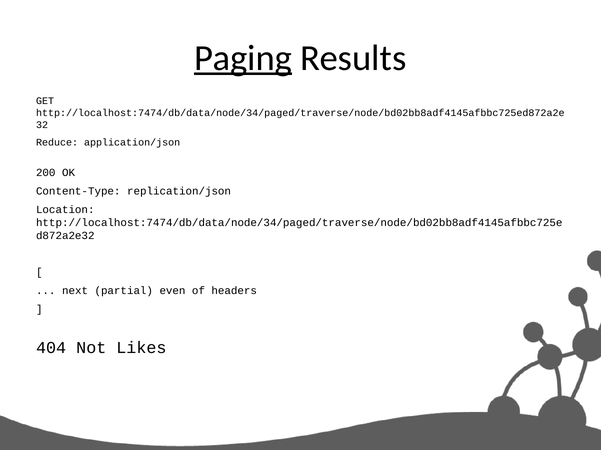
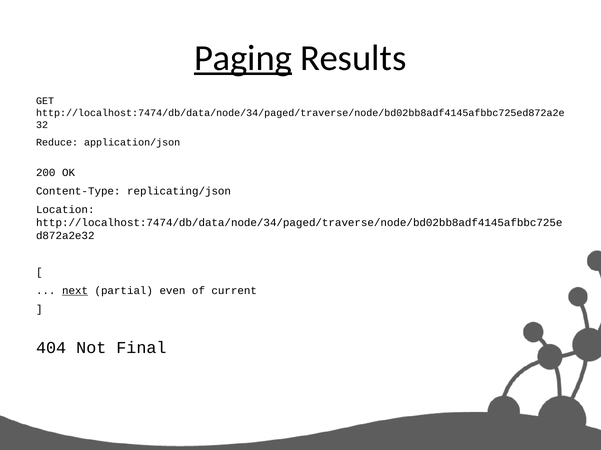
replication/json: replication/json -> replicating/json (179, 192)
next underline: none -> present (75, 291)
headers: headers -> current (234, 291)
Likes: Likes -> Final (141, 348)
